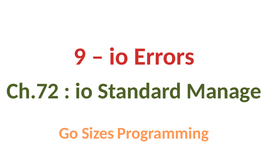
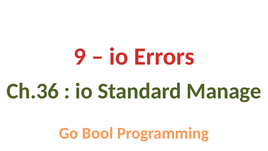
Ch.72: Ch.72 -> Ch.36 (33, 91)
Sizes: Sizes -> Bool (98, 133)
